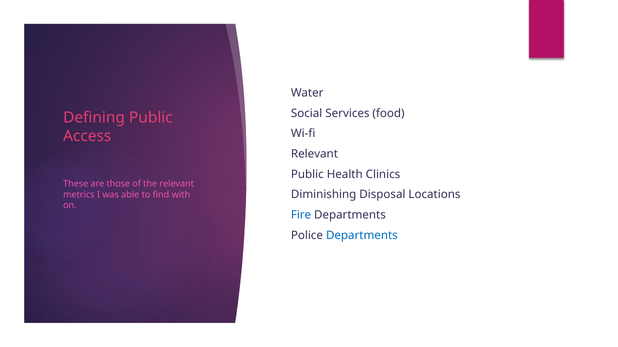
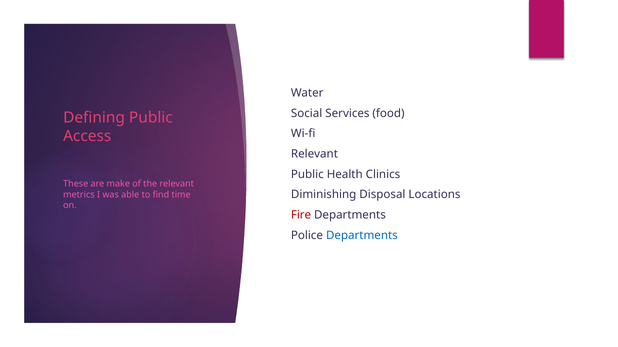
those: those -> make (118, 184)
with: with -> time (181, 195)
Fire colour: blue -> red (301, 215)
